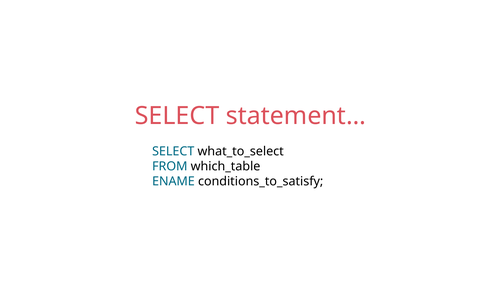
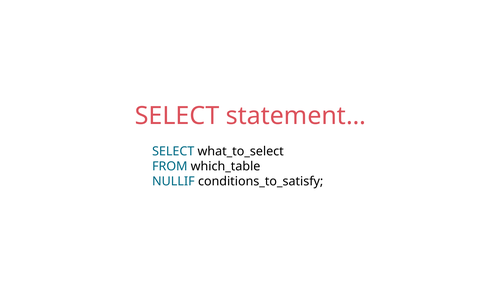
ENAME: ENAME -> NULLIF (173, 181)
